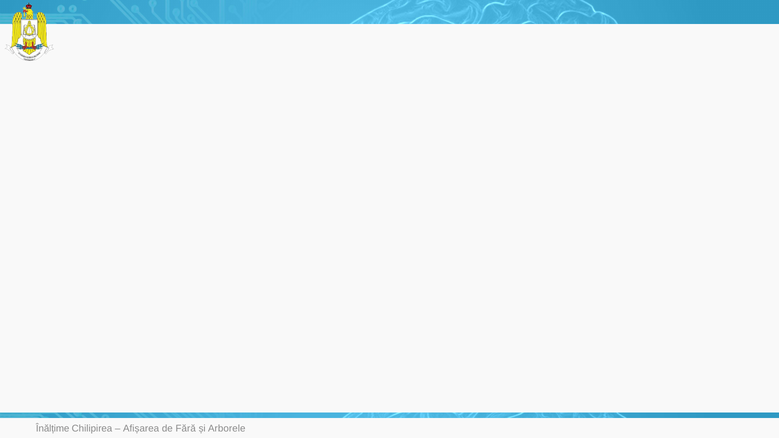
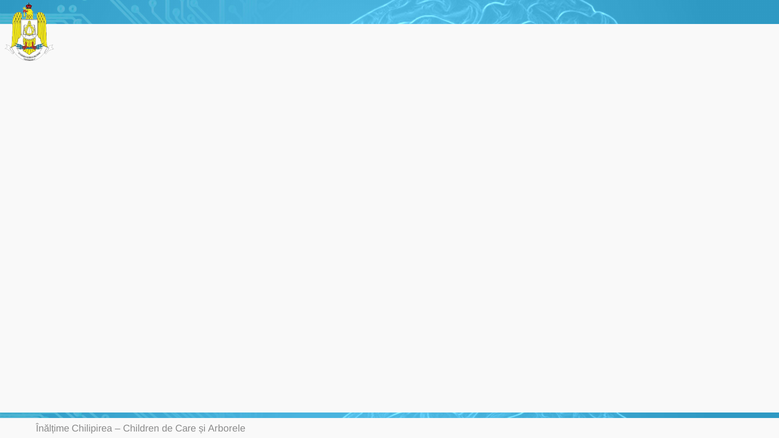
Afișarea: Afișarea -> Children (141, 429)
Fără: Fără -> Care (186, 429)
